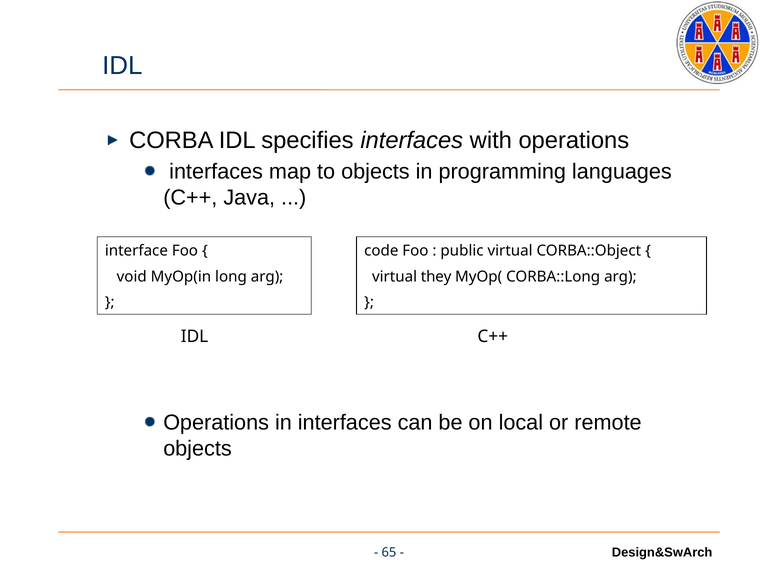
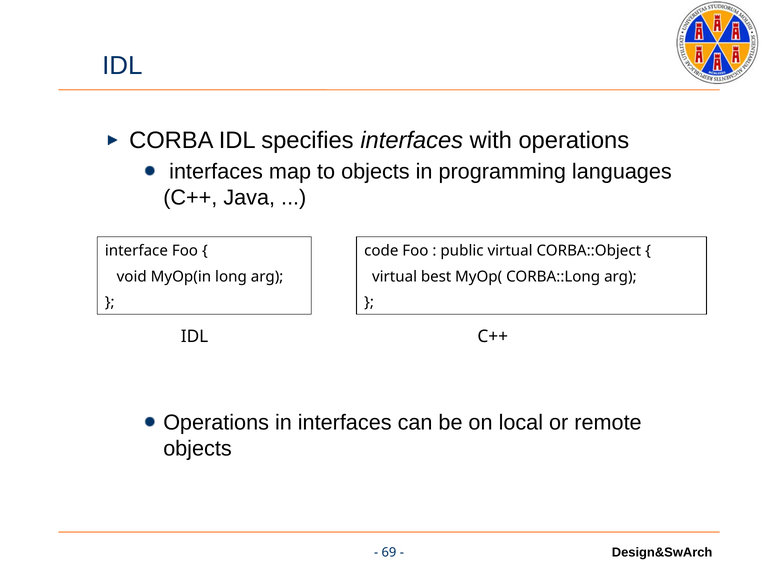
they: they -> best (436, 276)
65: 65 -> 69 (389, 552)
